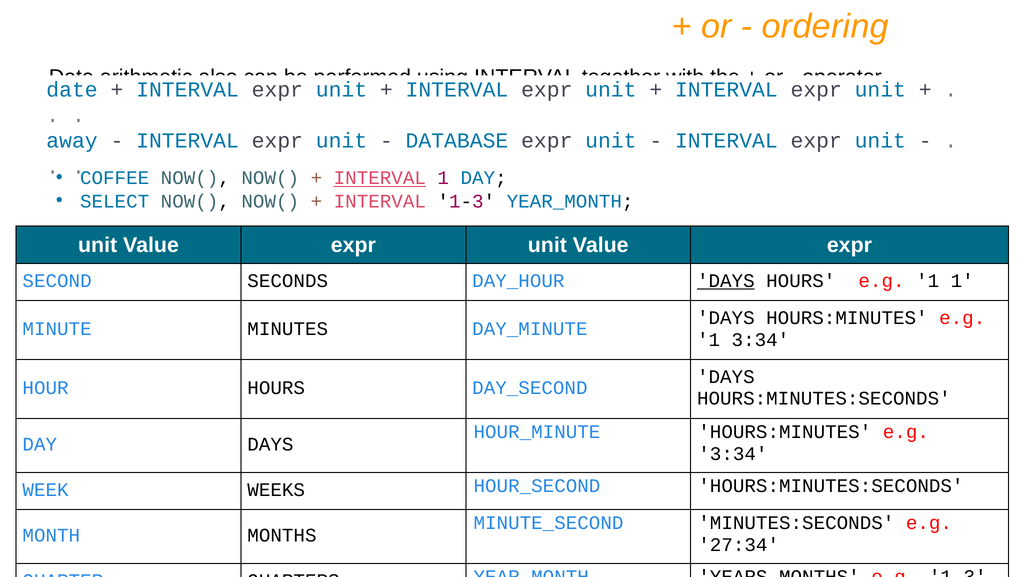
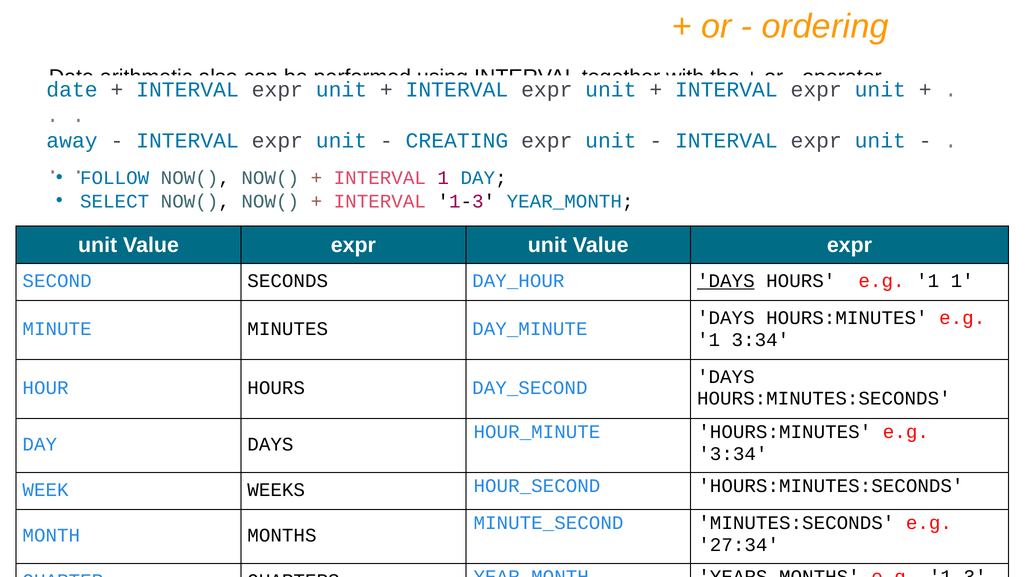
DATABASE: DATABASE -> CREATING (457, 141)
COFFEE: COFFEE -> FOLLOW (115, 178)
INTERVAL underline: present -> none (380, 178)
